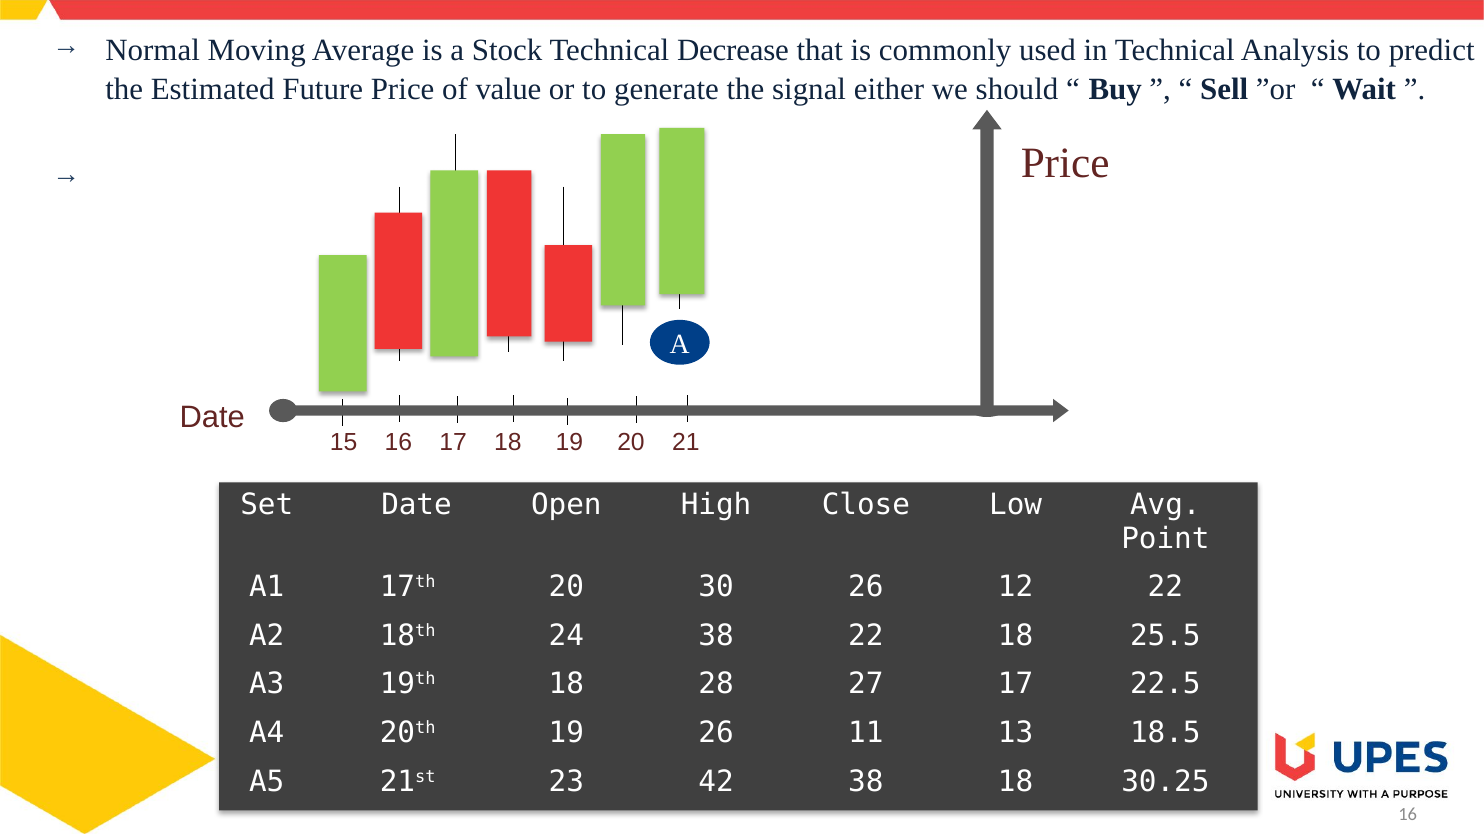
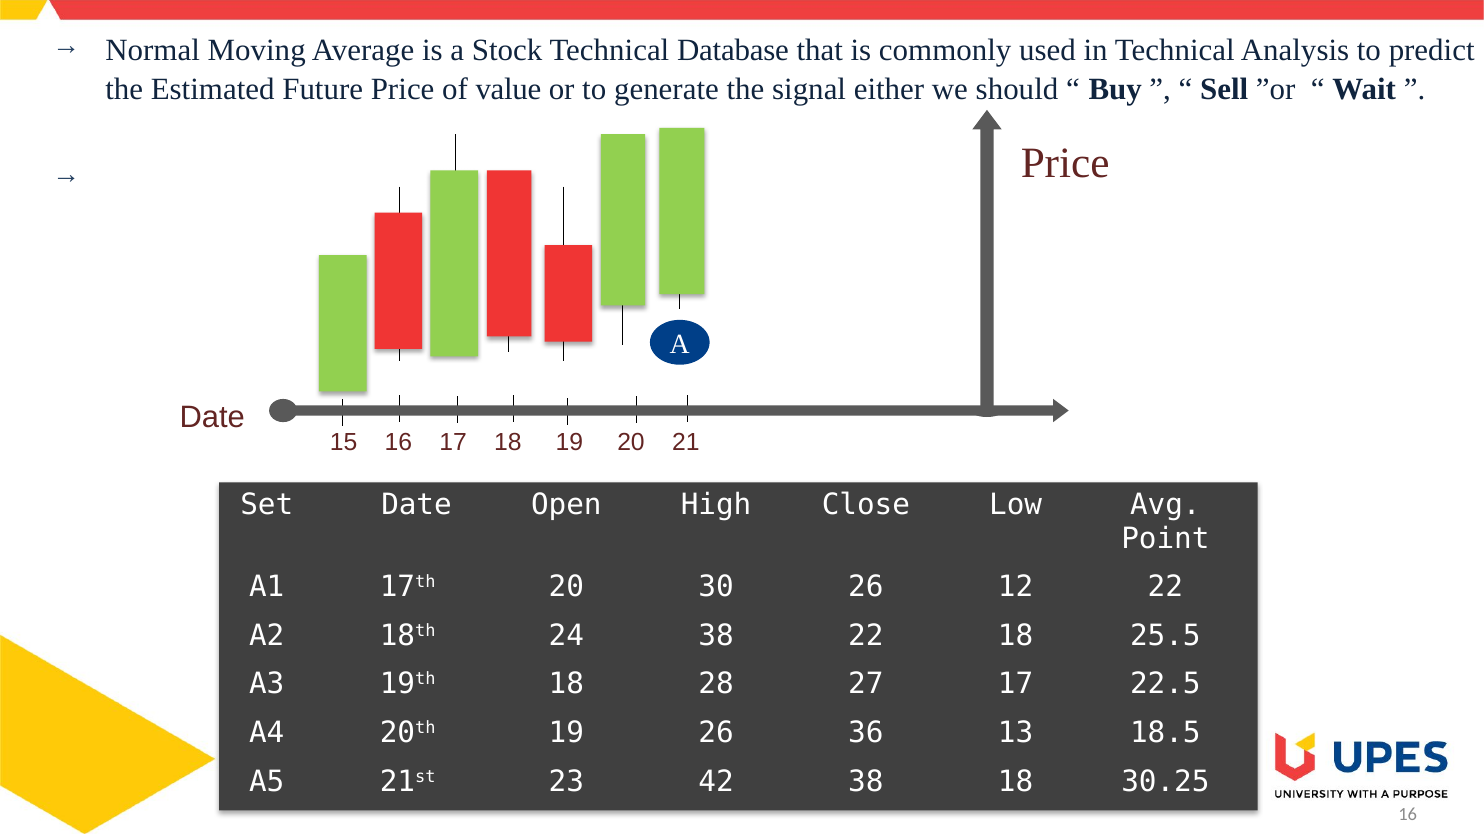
Decrease: Decrease -> Database (733, 50)
11: 11 -> 36 (866, 733)
